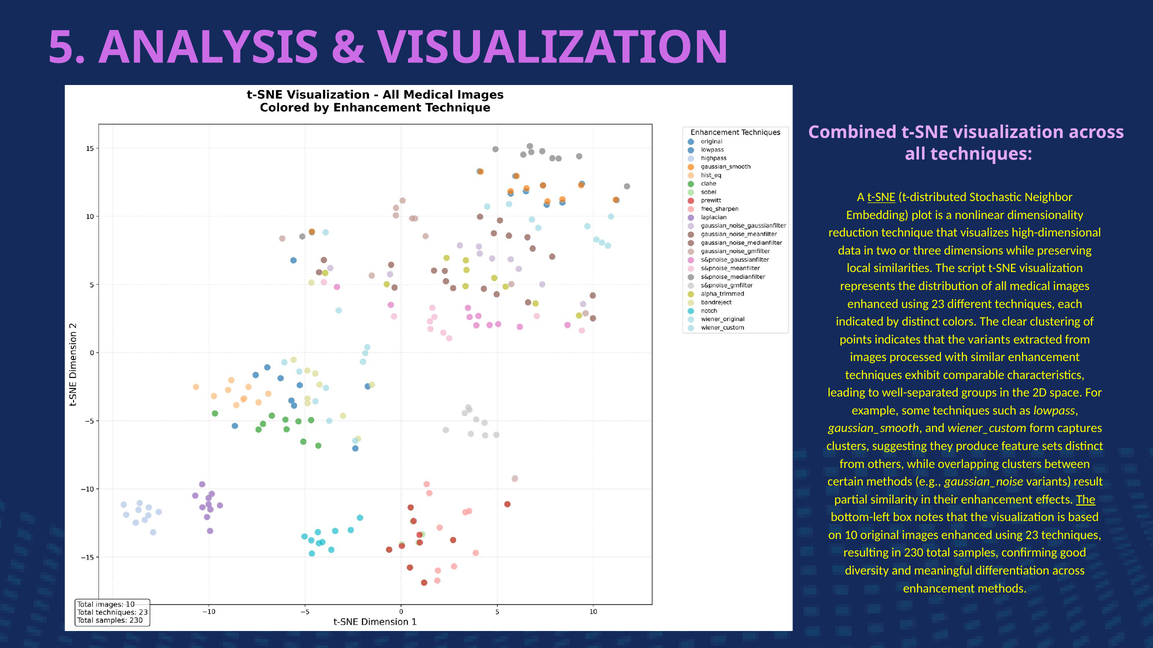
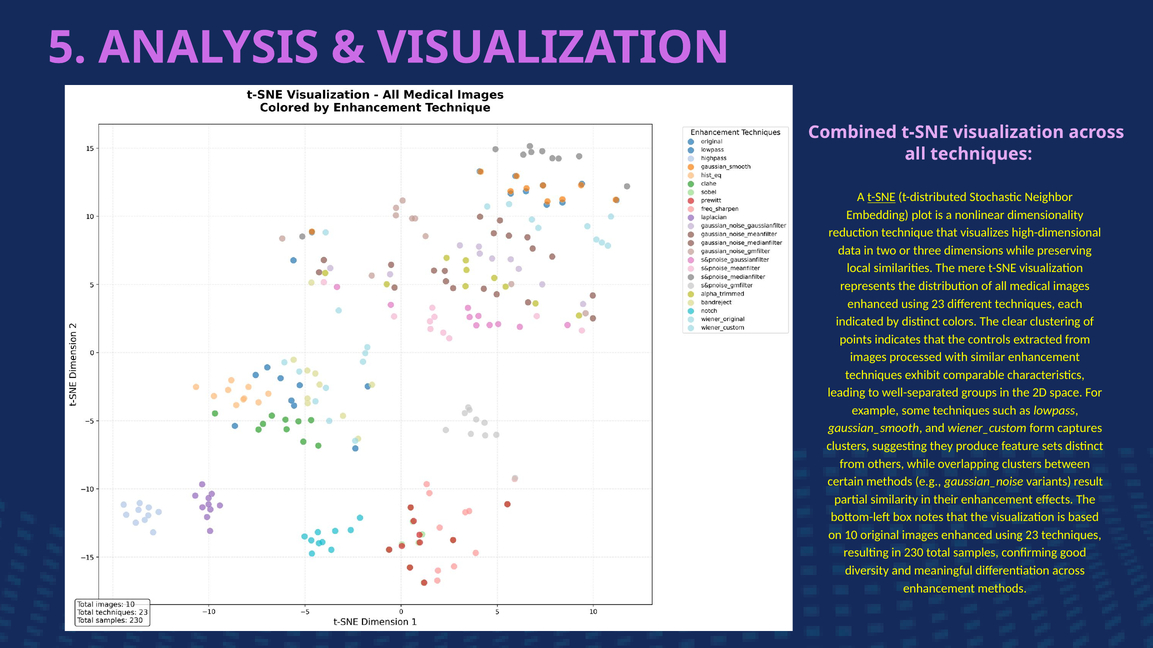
script: script -> mere (972, 269)
the variants: variants -> controls (989, 340)
The underline: present -> none (1086, 500)
